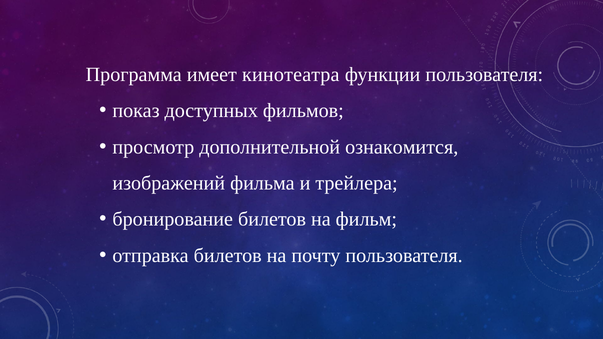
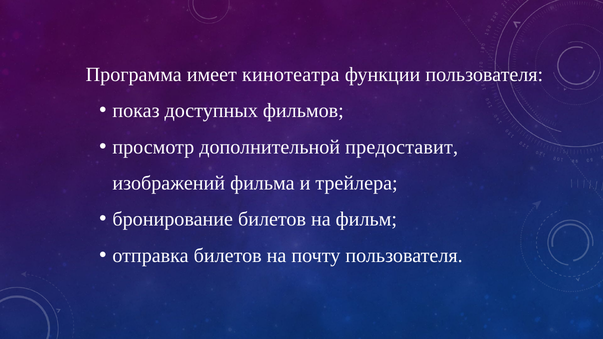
ознакомится: ознакомится -> предоставит (402, 147)
